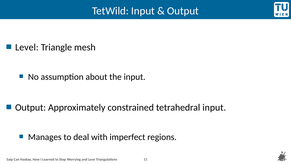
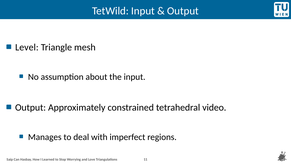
tetrahedral input: input -> video (214, 107)
